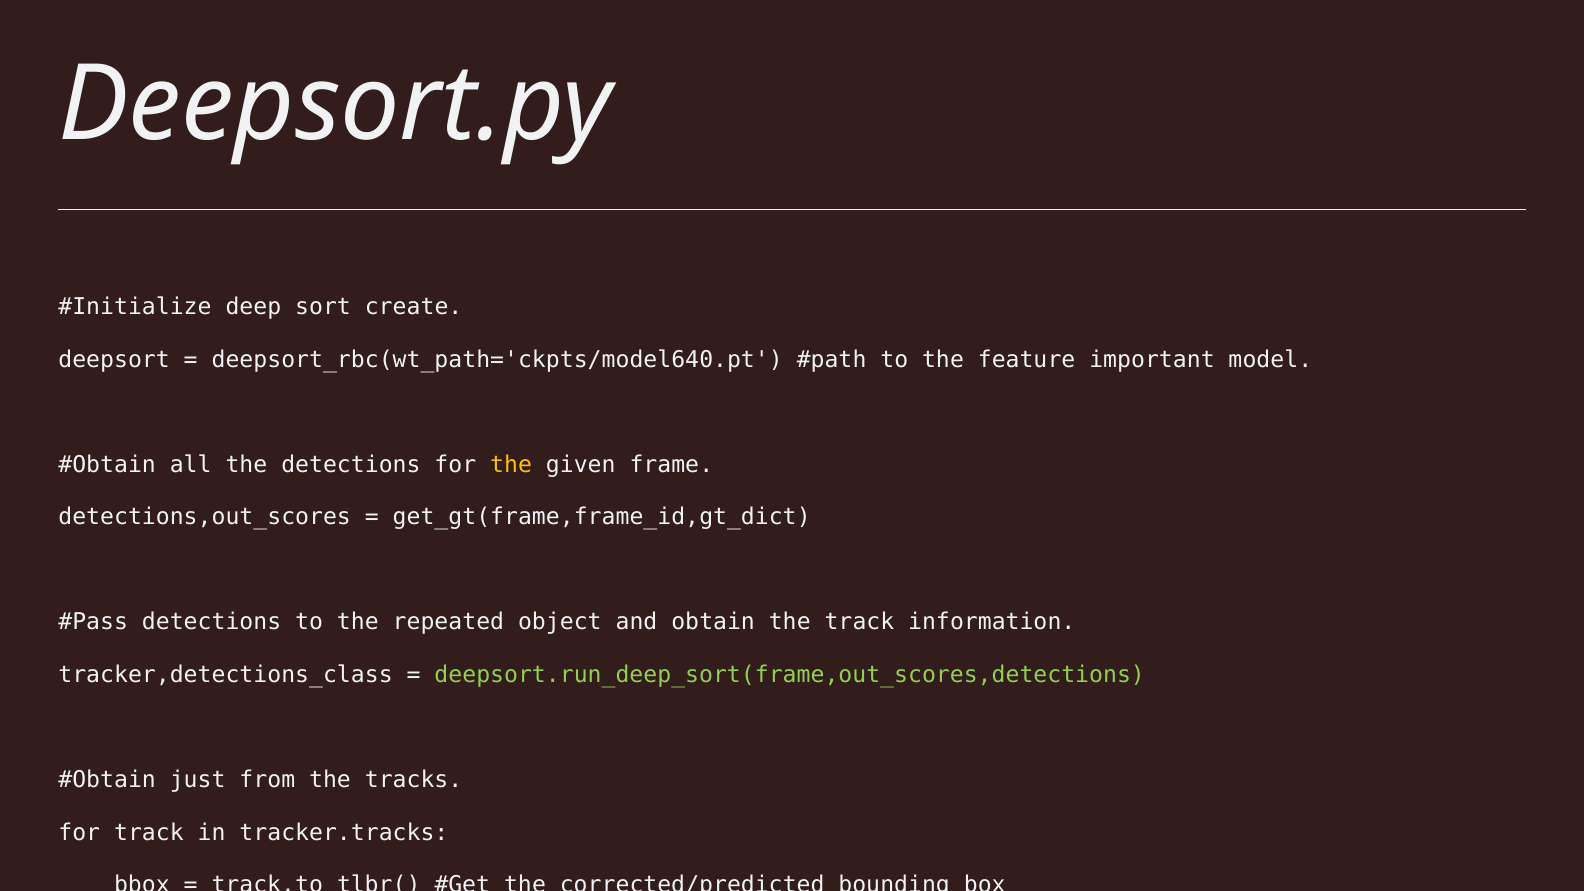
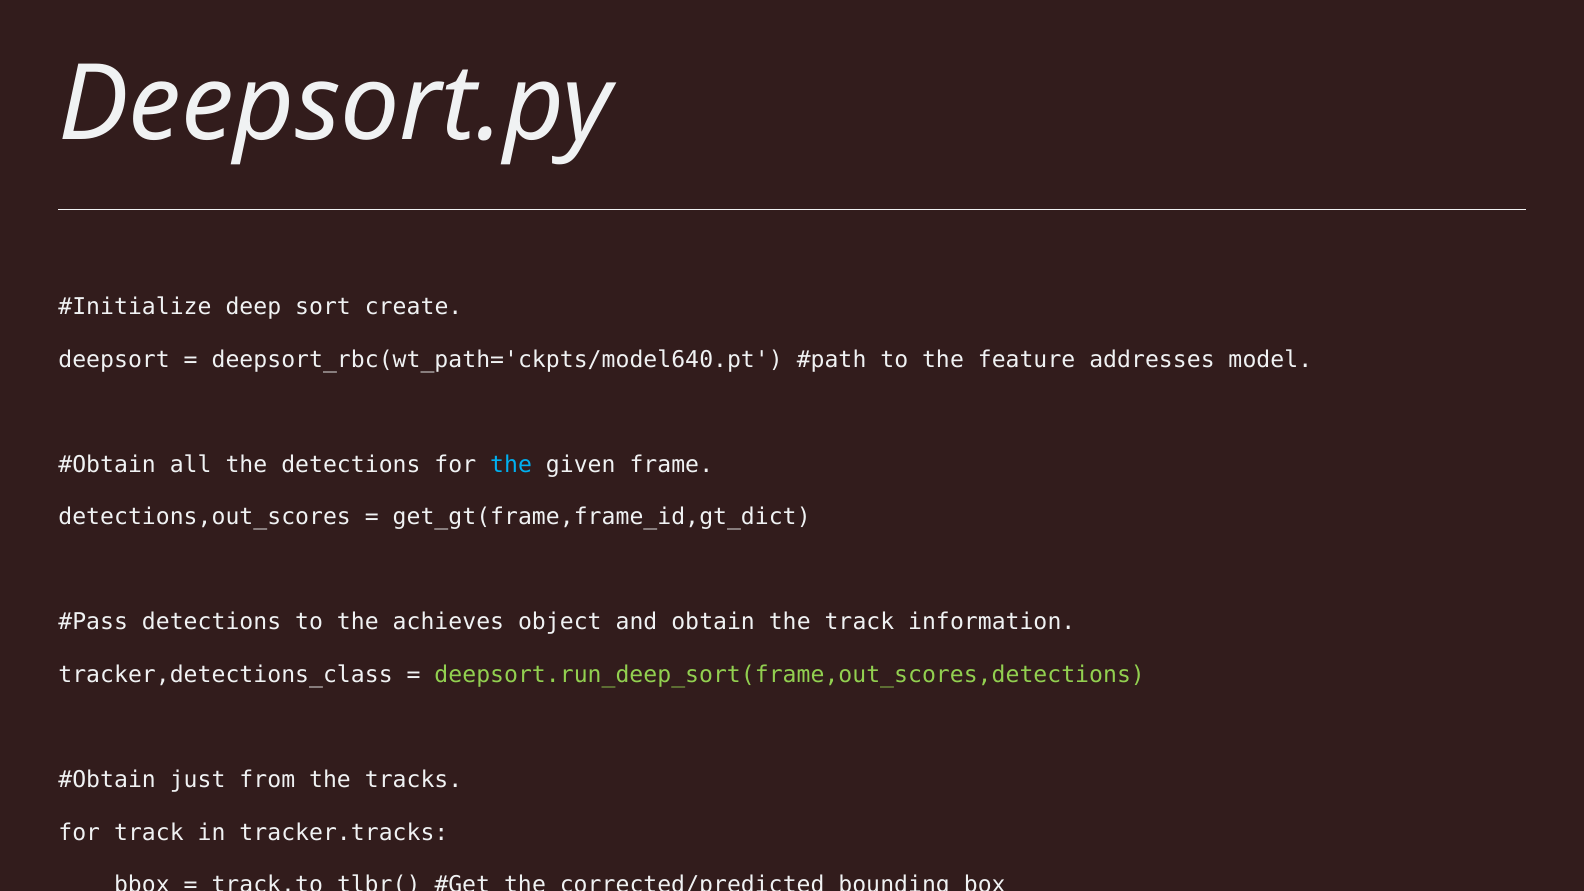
important: important -> addresses (1152, 360)
the colour: yellow -> light blue (511, 465)
repeated: repeated -> achieves (448, 622)
